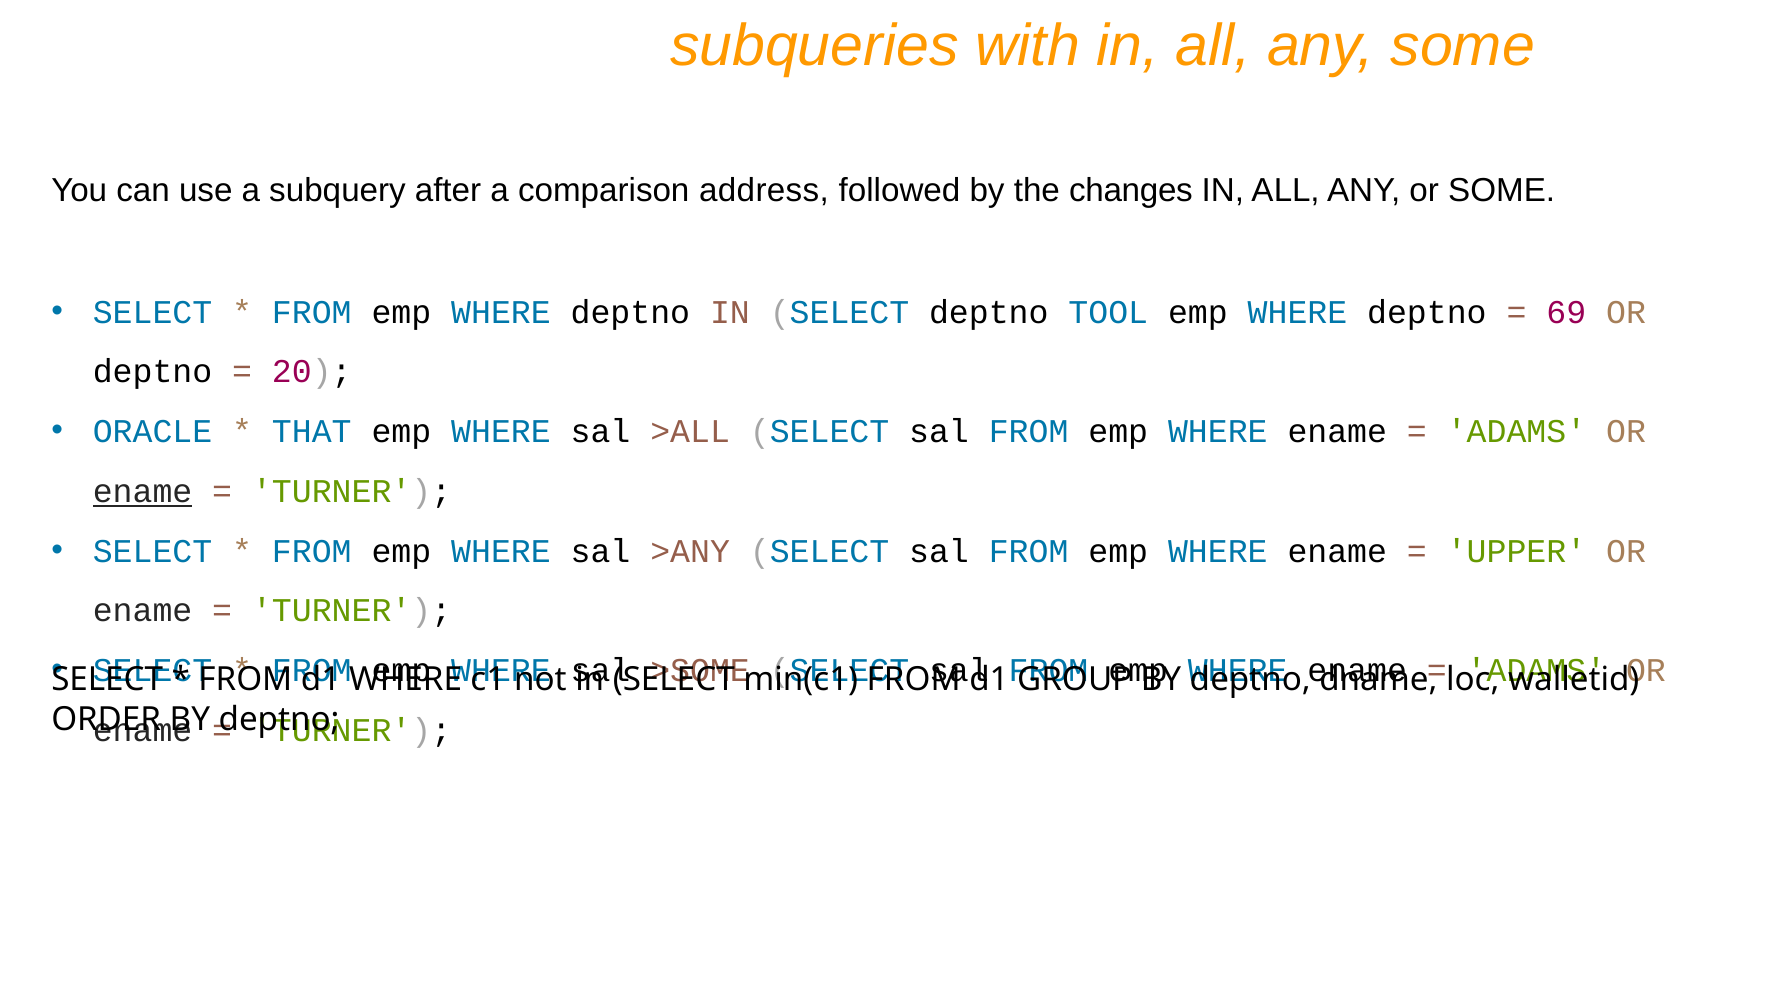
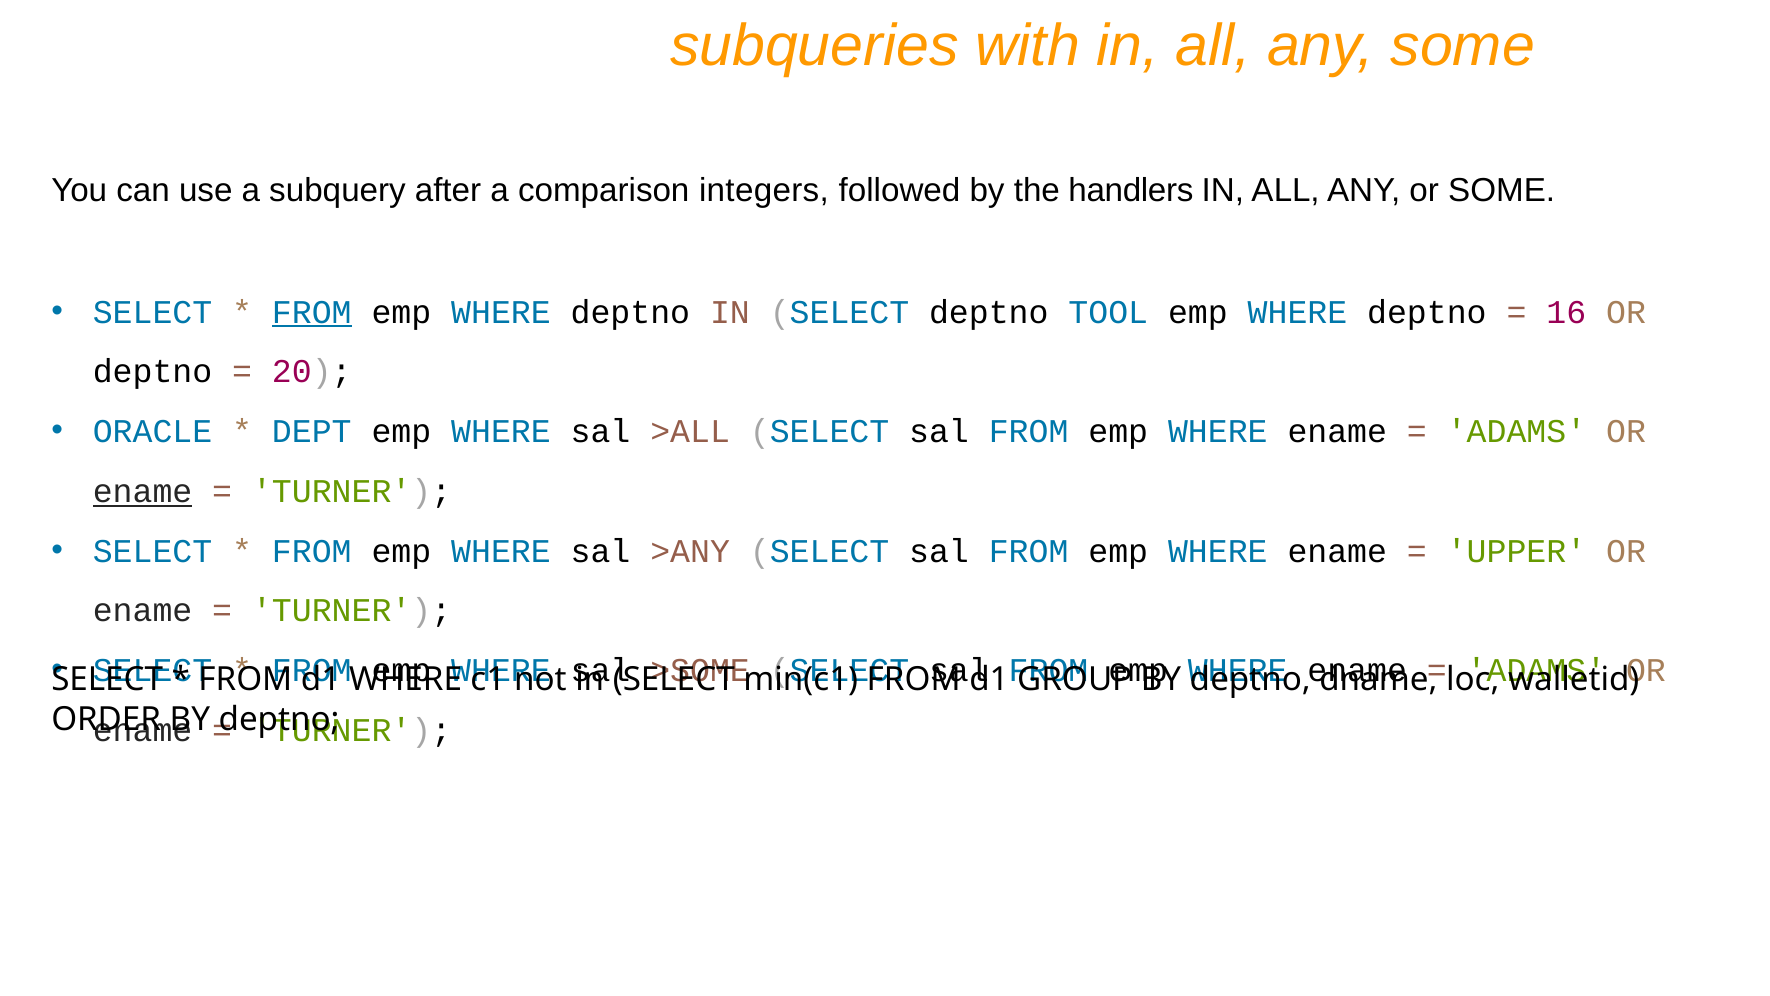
address: address -> integers (764, 191)
changes: changes -> handlers (1131, 191)
FROM underline: none -> present (312, 312)
69: 69 -> 16 (1566, 312)
THAT: THAT -> DEPT (312, 431)
